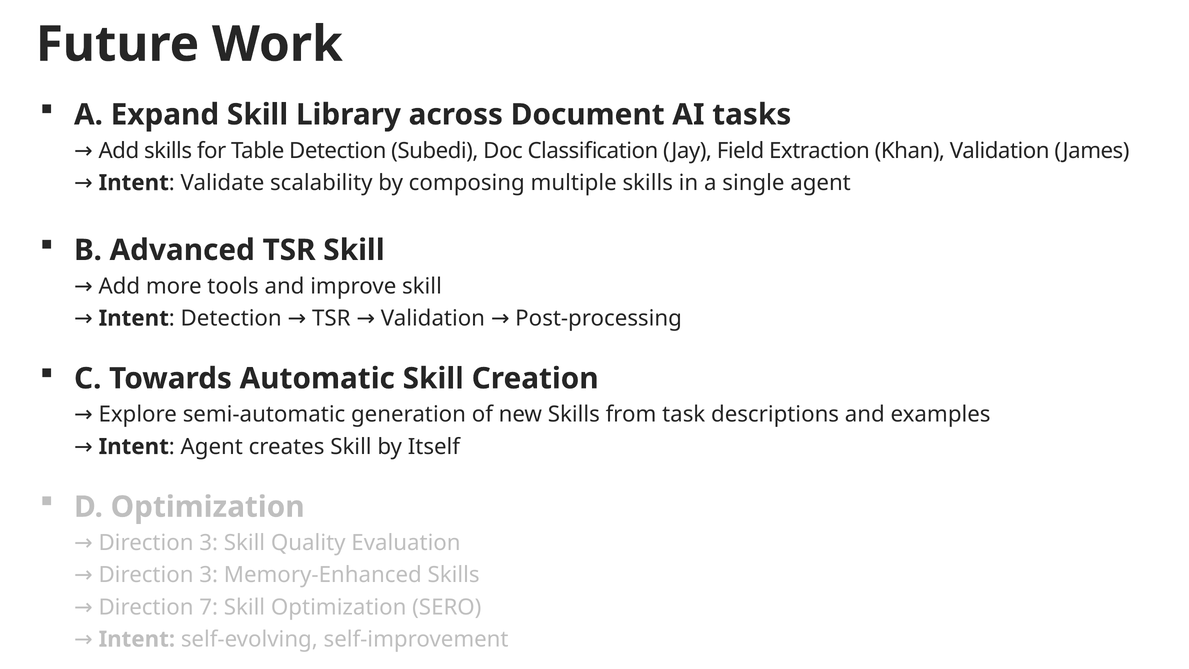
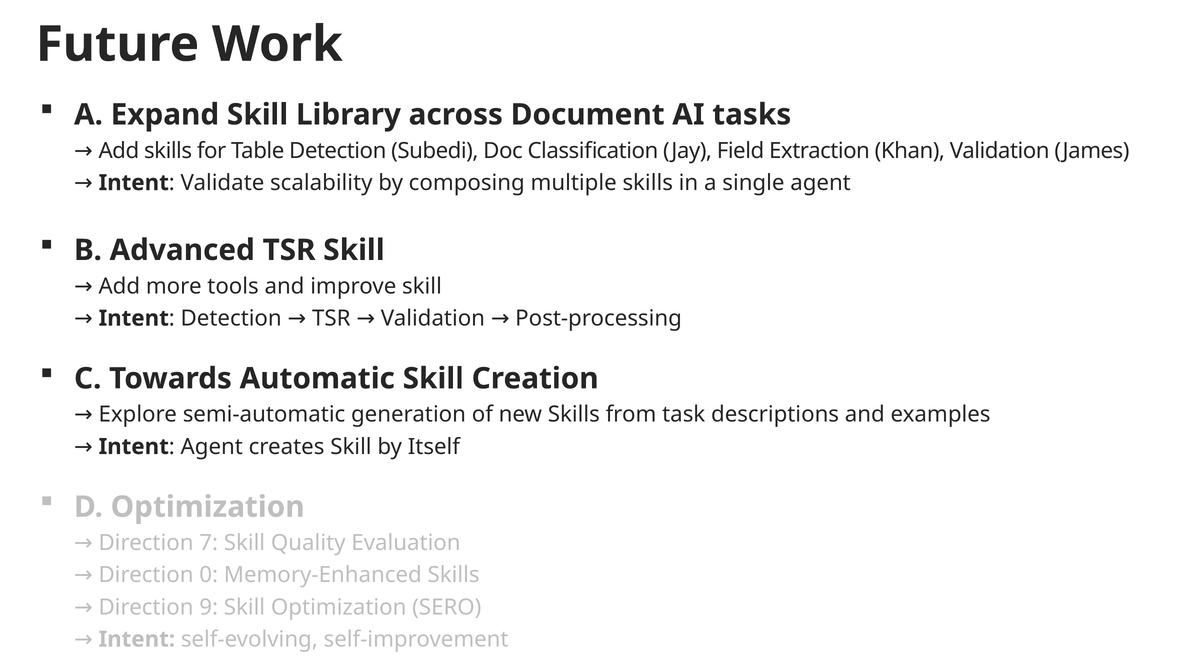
3: 3 -> 7 (209, 543)
3: 3 -> 0 (209, 575)
7: 7 -> 9 (209, 607)
